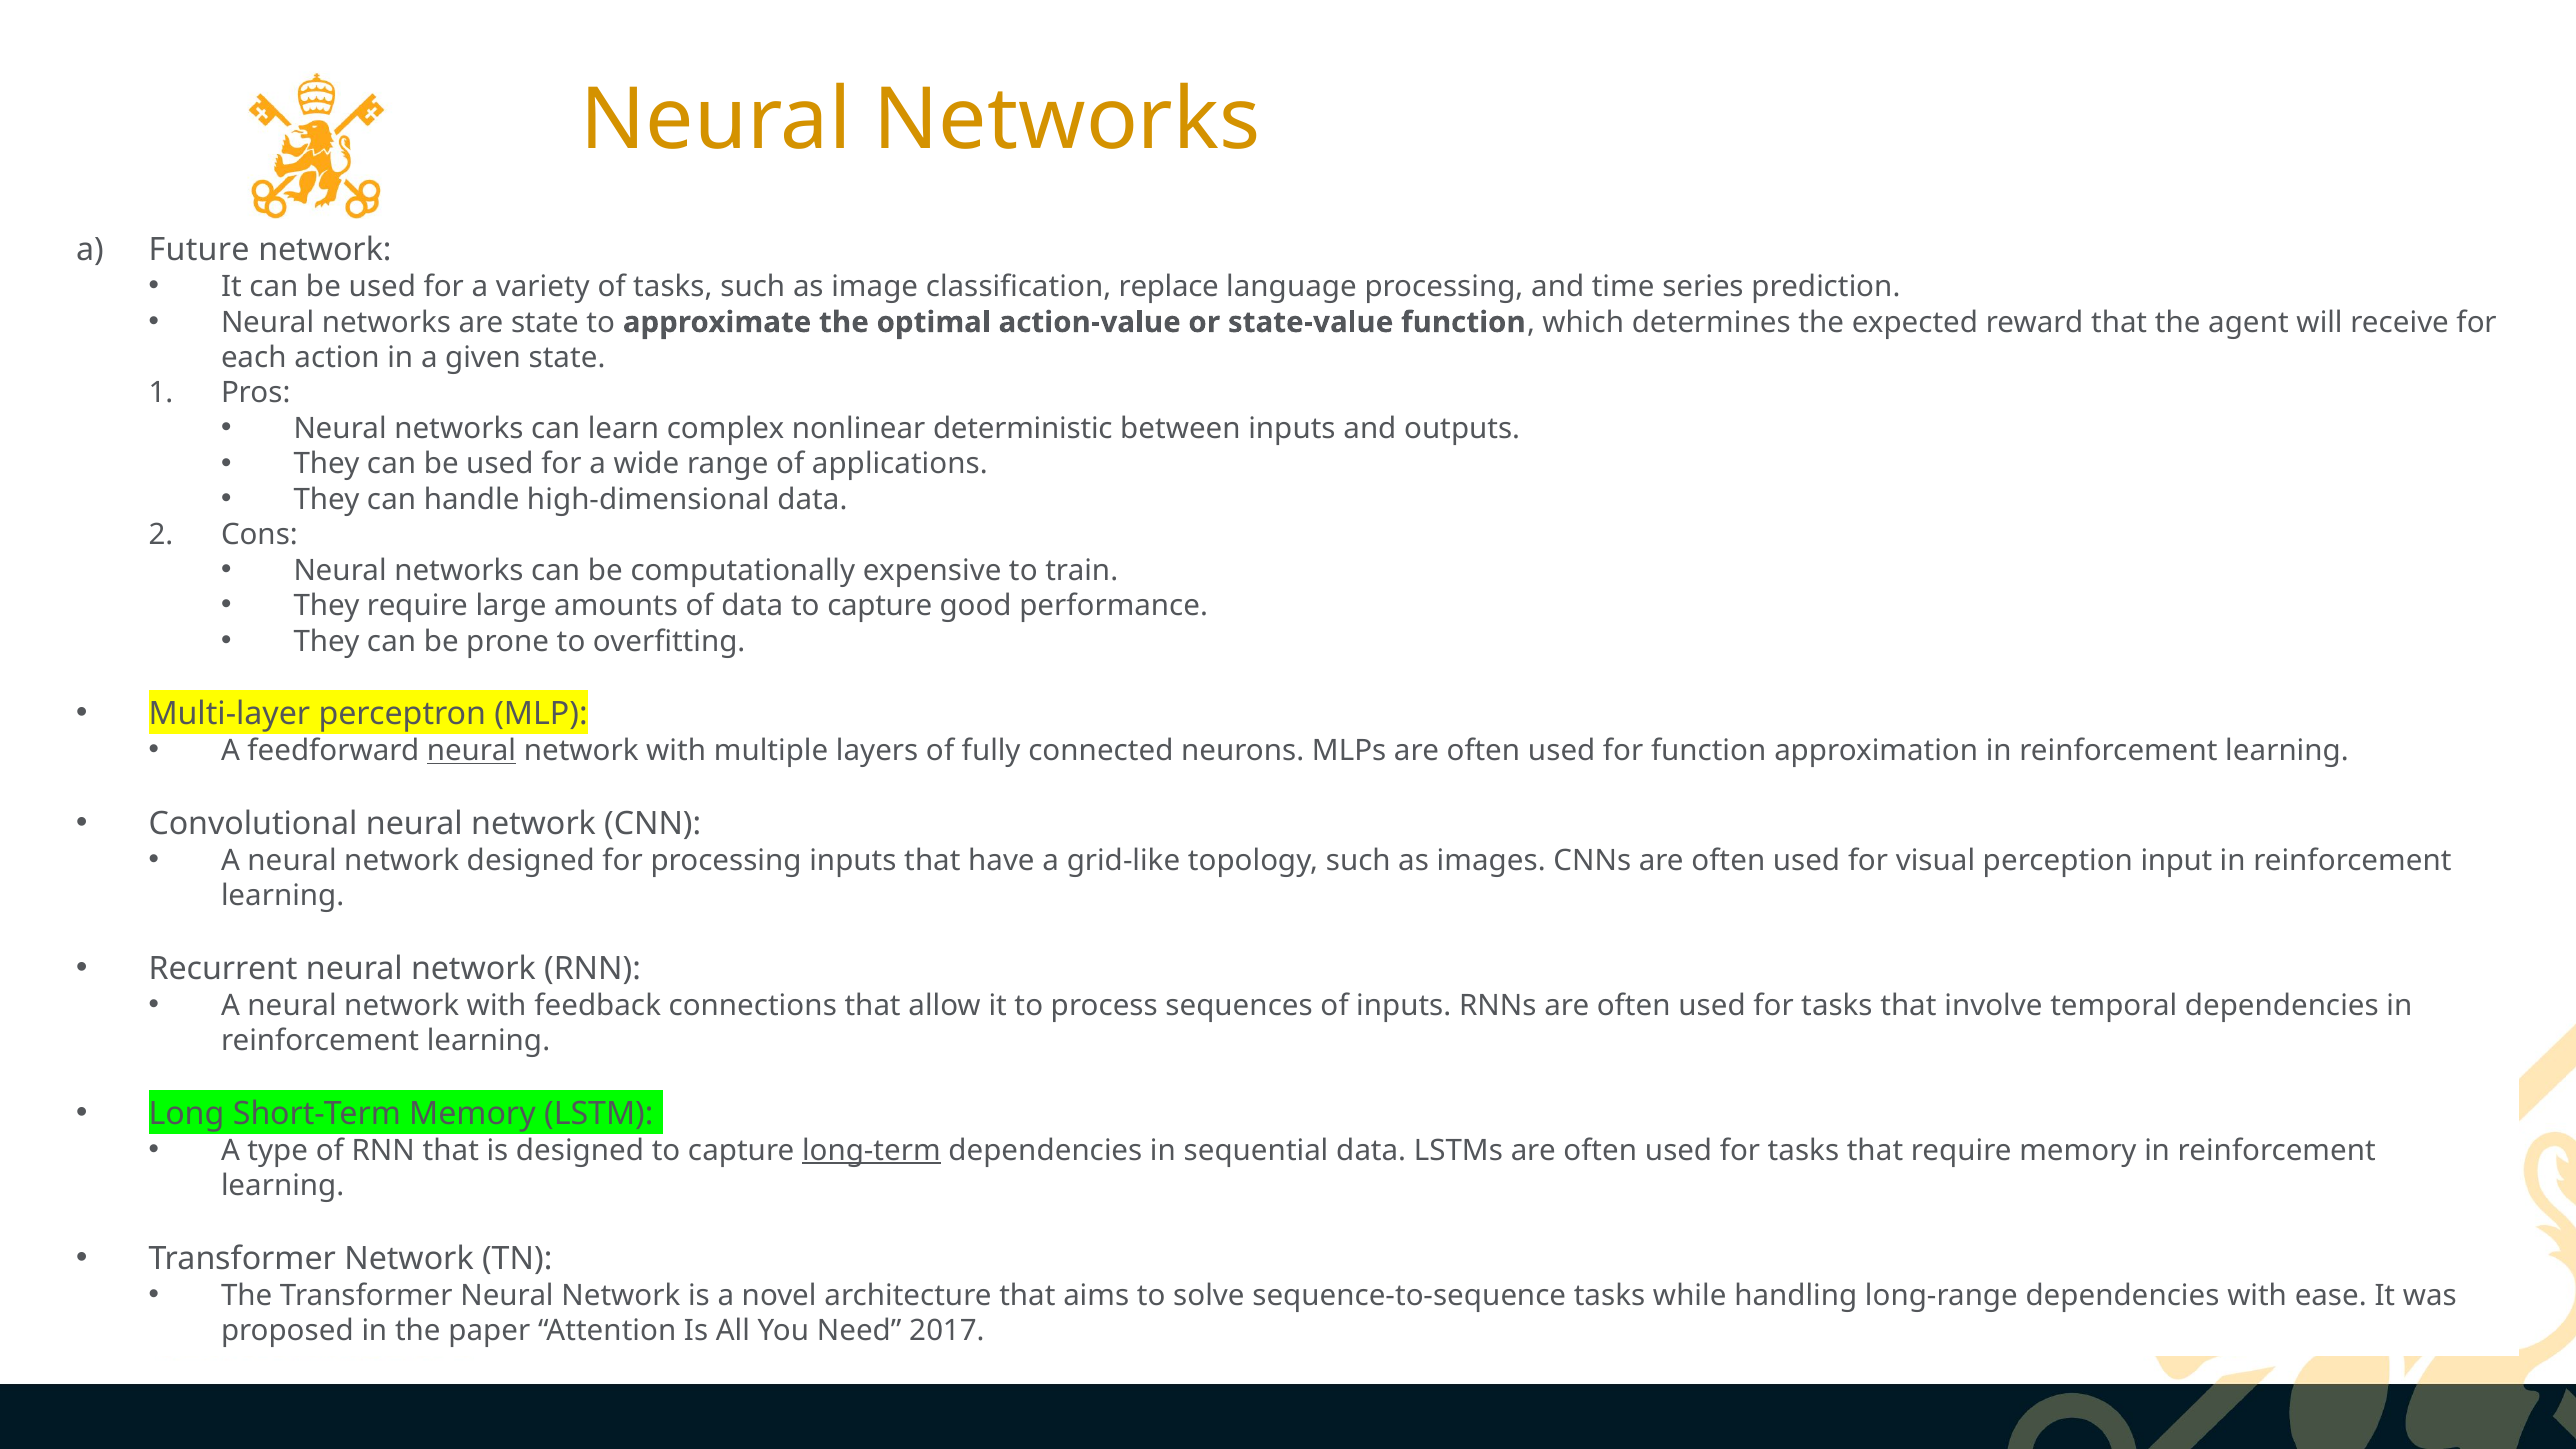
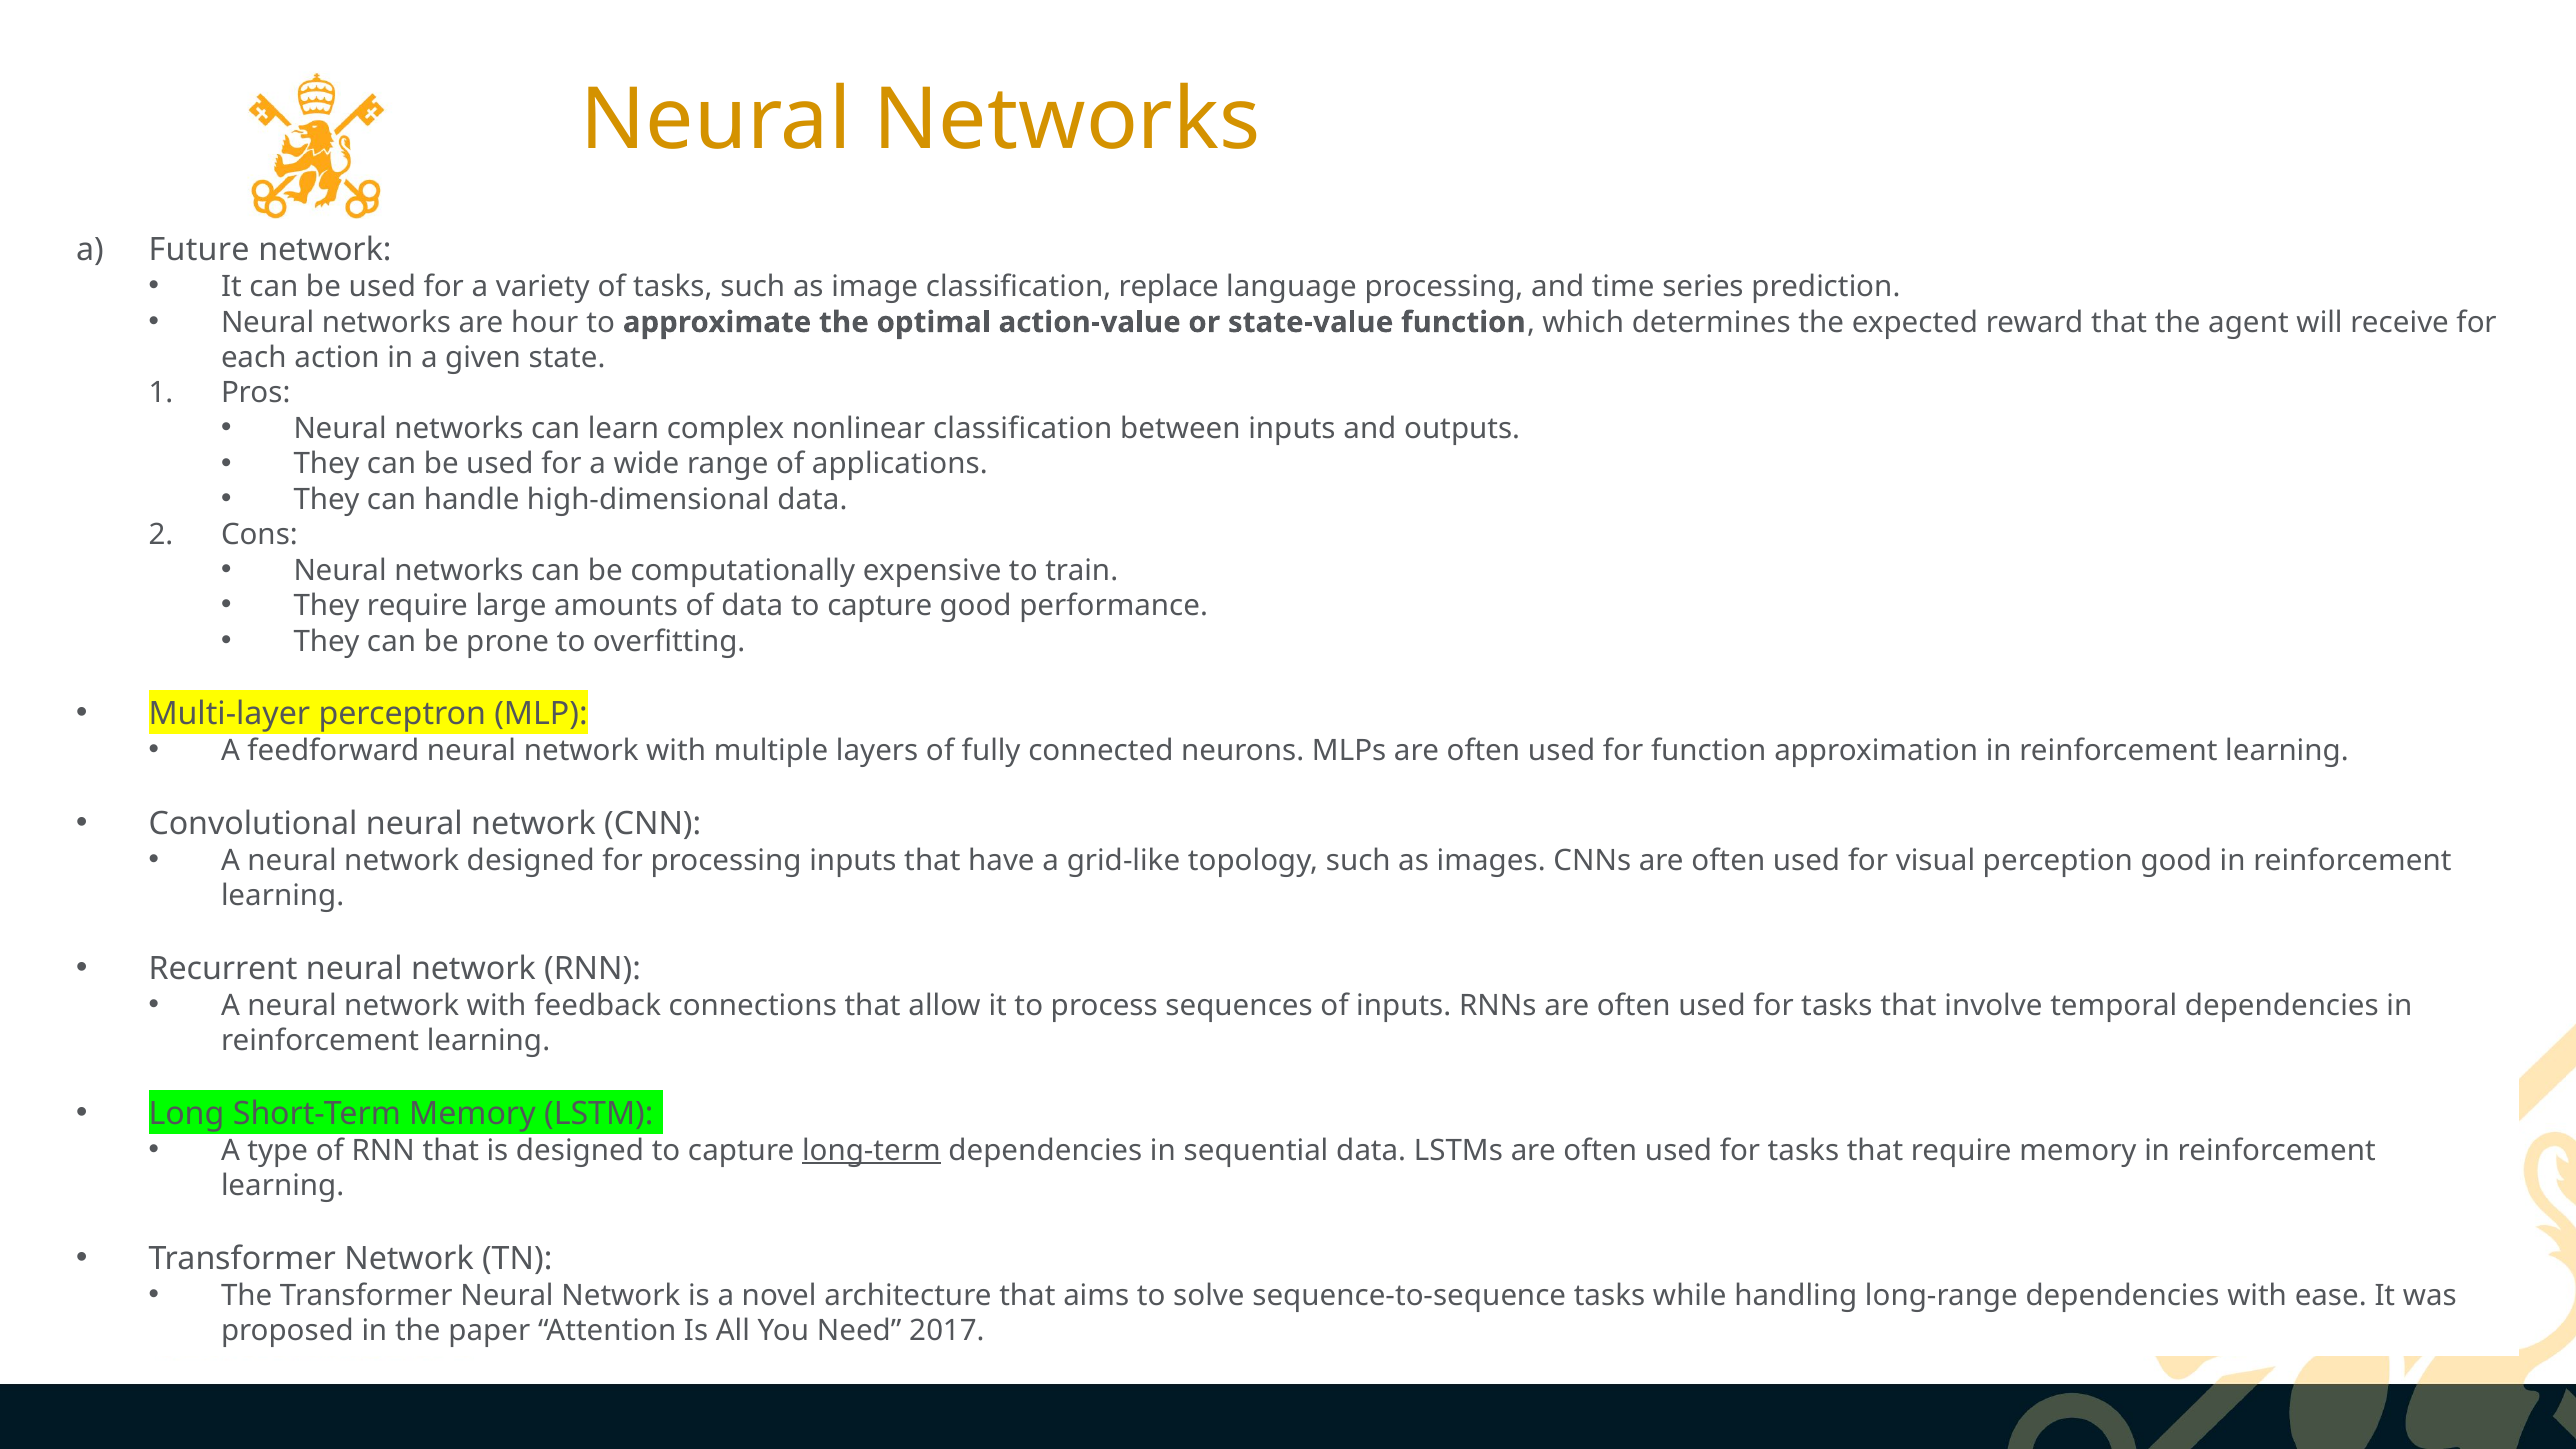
are state: state -> hour (545, 322)
nonlinear deterministic: deterministic -> classification (1023, 429)
neural underline: present -> none (471, 751)
perception input: input -> good (2176, 860)
